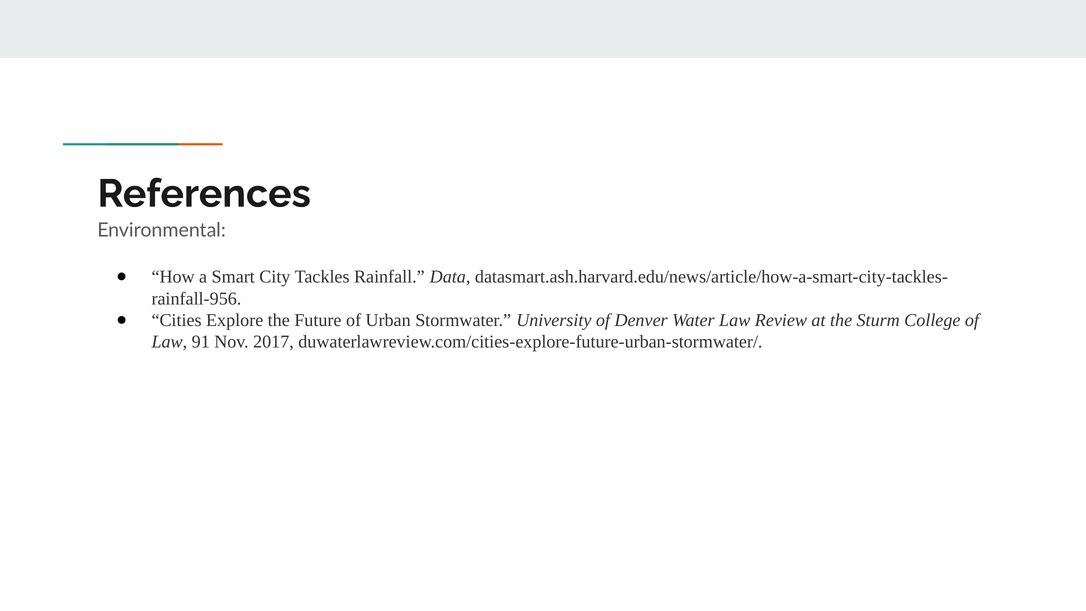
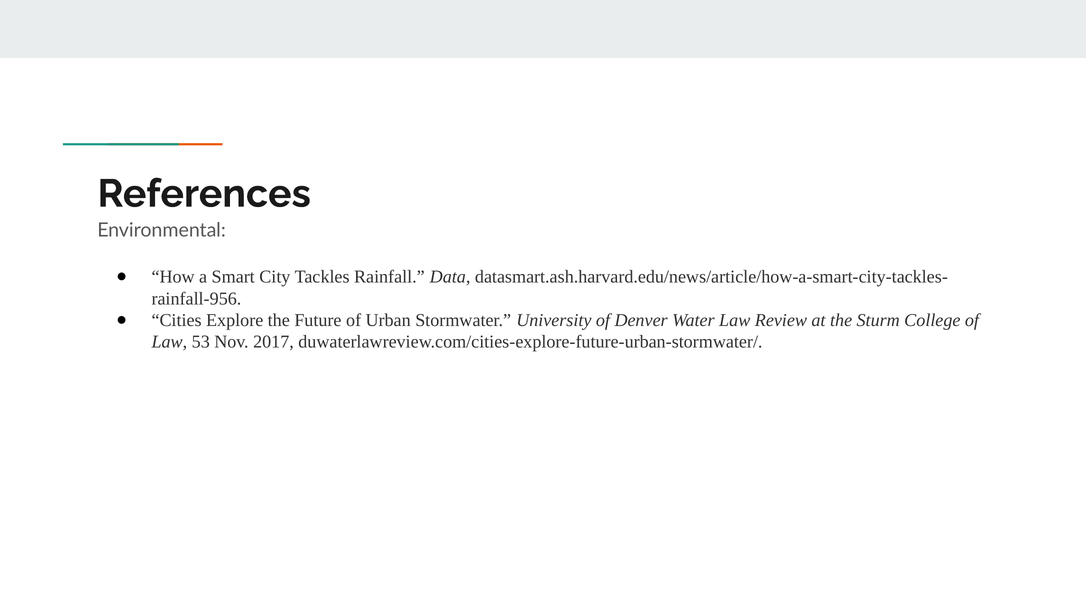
91: 91 -> 53 (201, 342)
